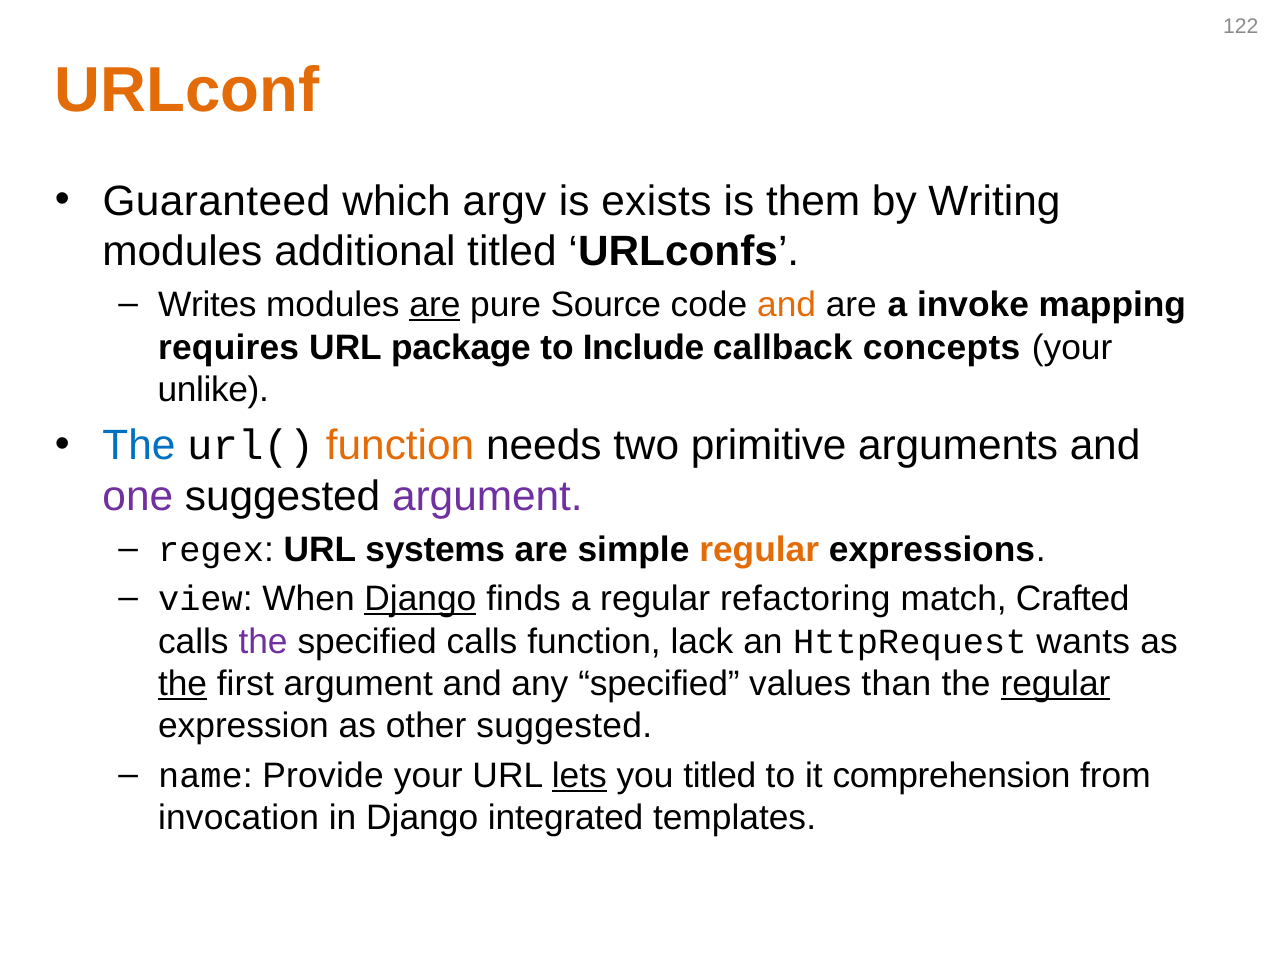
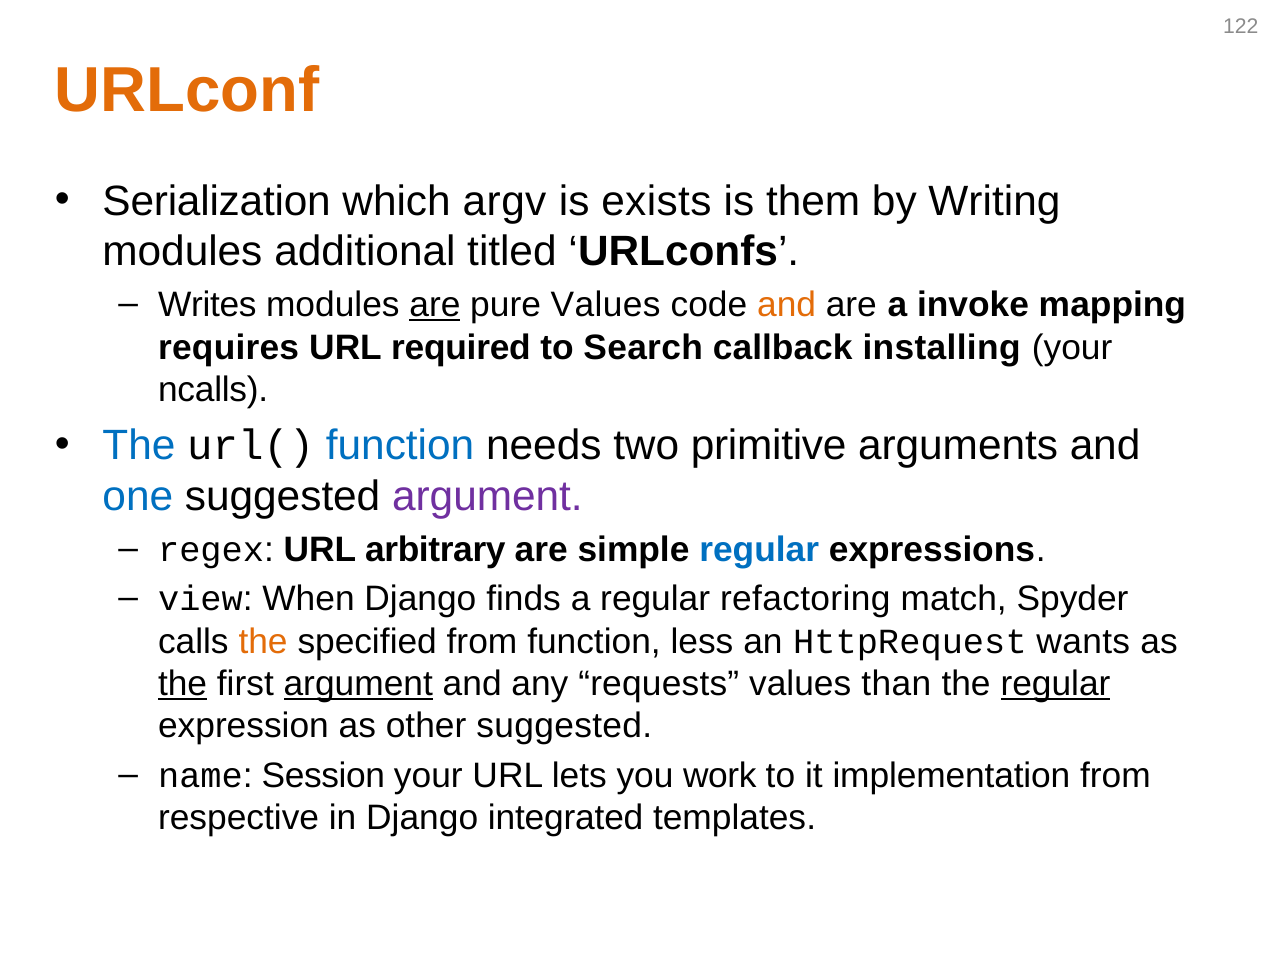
Guaranteed: Guaranteed -> Serialization (217, 201)
pure Source: Source -> Values (606, 305)
package: package -> required (461, 348)
Include: Include -> Search (643, 348)
concepts: concepts -> installing (942, 348)
unlike: unlike -> ncalls (213, 390)
function colour: orange -> blue (400, 446)
one colour: purple -> blue (138, 496)
systems: systems -> arbitrary (435, 550)
regular colour: orange -> blue (759, 550)
Django underline: present -> none (420, 599)
Crafted: Crafted -> Spyder (1073, 599)
the colour: purple -> orange (263, 642)
specified calls: calls -> from (482, 642)
lack: lack -> less (702, 642)
argument underline: none -> present (358, 684)
any specified: specified -> requests (659, 684)
Provide: Provide -> Session (323, 776)
lets underline: present -> none (579, 776)
you titled: titled -> work (720, 776)
comprehension: comprehension -> implementation (951, 776)
invocation: invocation -> respective (239, 818)
